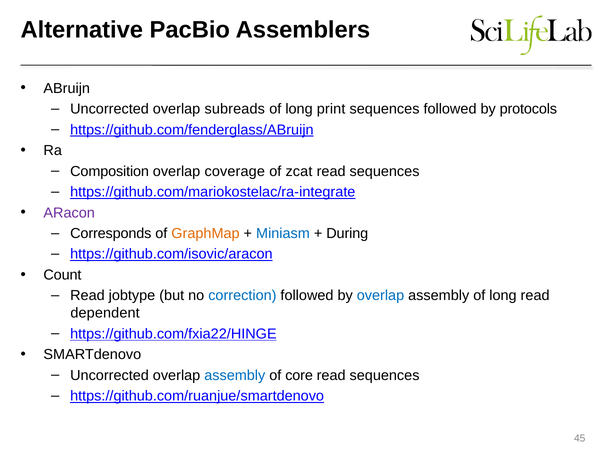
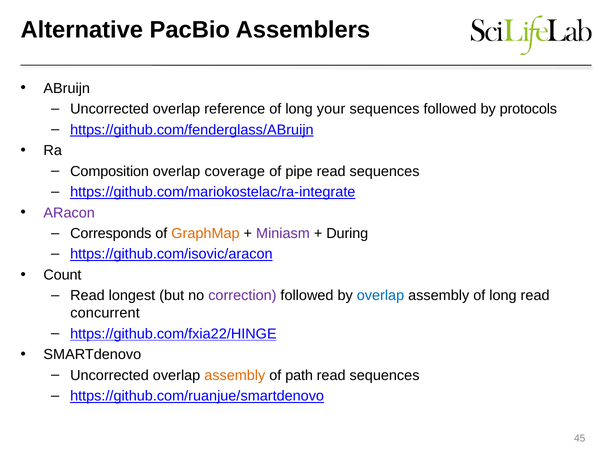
subreads: subreads -> reference (235, 109)
print: print -> your (331, 109)
zcat: zcat -> pipe (299, 171)
Miniasm colour: blue -> purple (283, 233)
jobtype: jobtype -> longest (132, 295)
correction colour: blue -> purple (242, 295)
dependent: dependent -> concurrent (105, 313)
assembly colour: blue -> orange (235, 375)
core: core -> path (299, 375)
